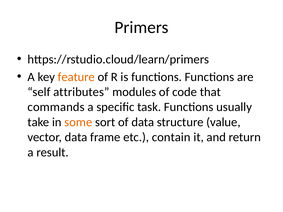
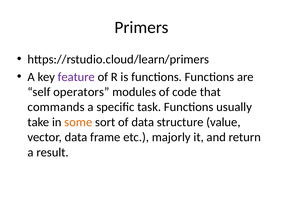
feature colour: orange -> purple (76, 77)
attributes: attributes -> operators (81, 92)
contain: contain -> majorly (171, 137)
